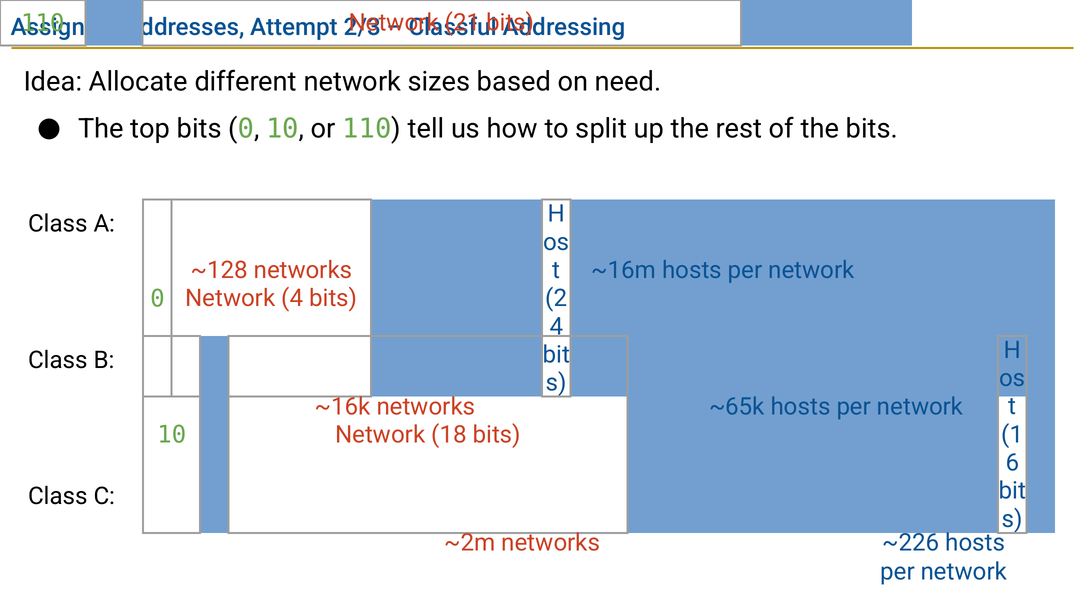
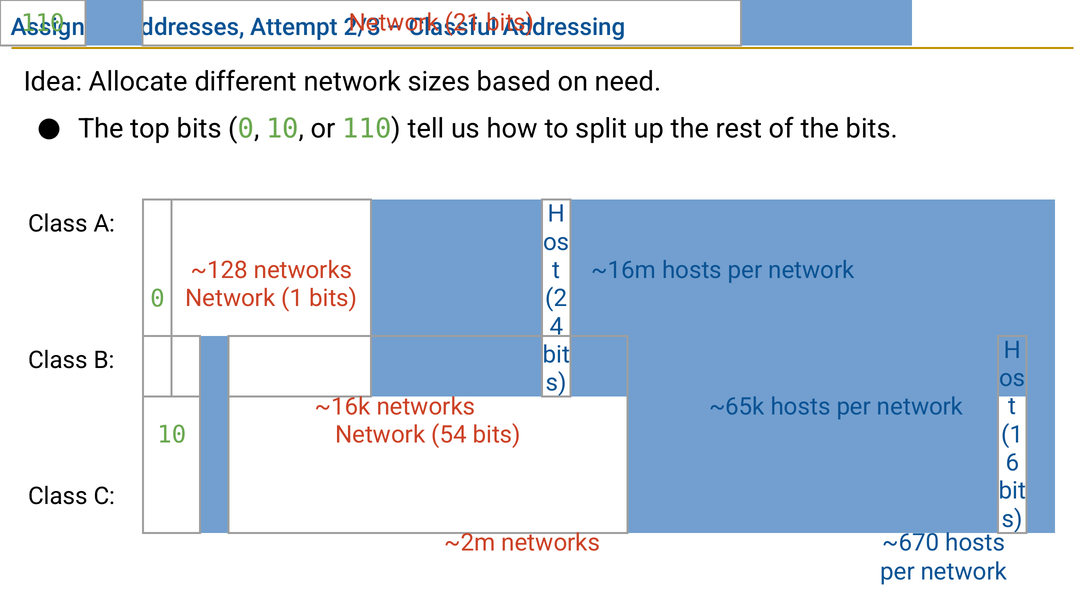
Network 4: 4 -> 1 (292, 299)
18: 18 -> 54 (449, 435)
~226: ~226 -> ~670 (911, 543)
